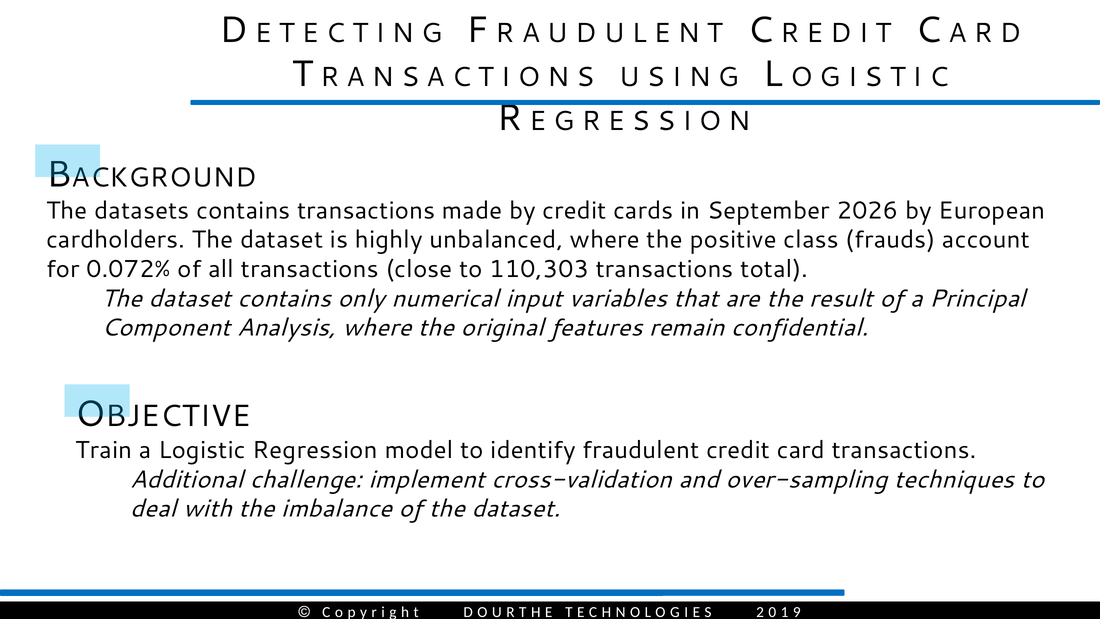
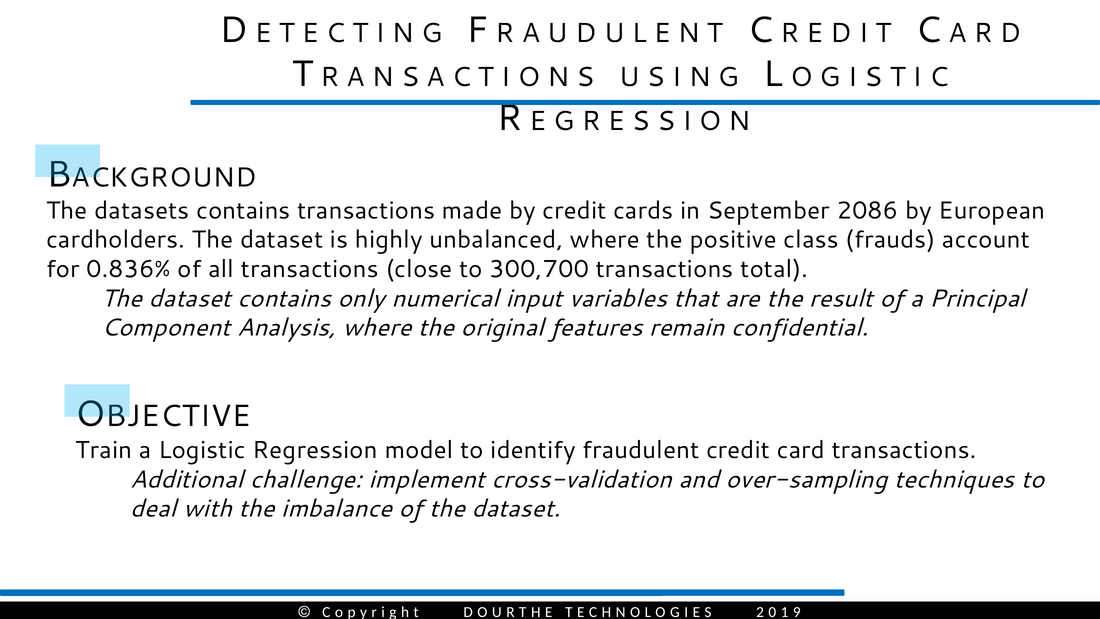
2026: 2026 -> 2086 (867, 210)
0.072%: 0.072% -> 0.836% (128, 269)
110,303: 110,303 -> 300,700 (539, 269)
